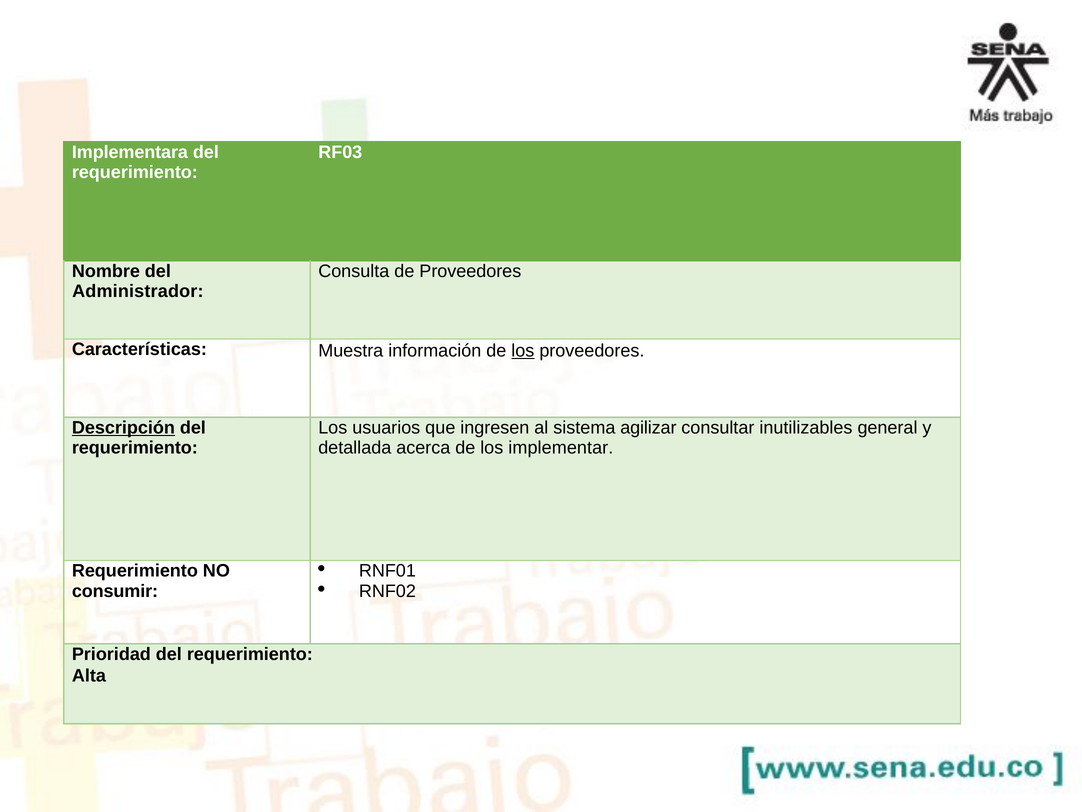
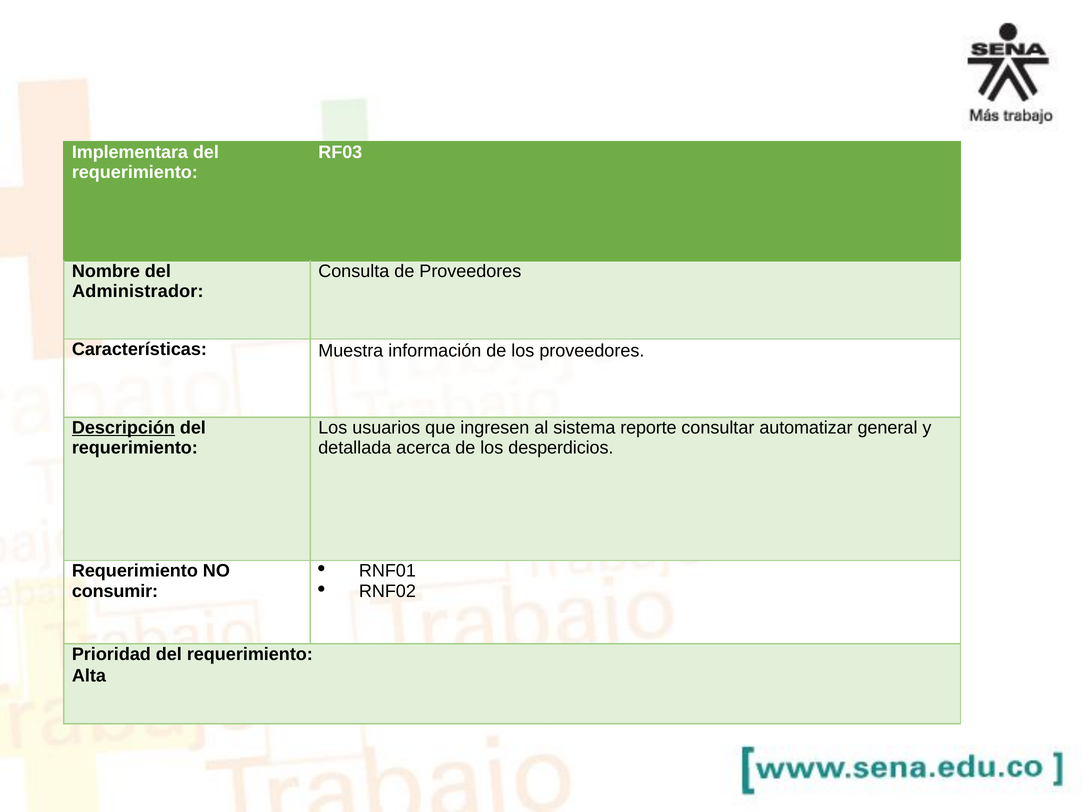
los underline: present -> none (523, 351)
agilizar: agilizar -> reporte (648, 427)
inutilizables: inutilizables -> automatizar (806, 427)
implementar: implementar -> desperdicios (561, 448)
